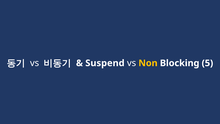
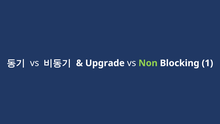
Suspend: Suspend -> Upgrade (105, 63)
Non colour: yellow -> light green (148, 63)
5: 5 -> 1 (207, 63)
